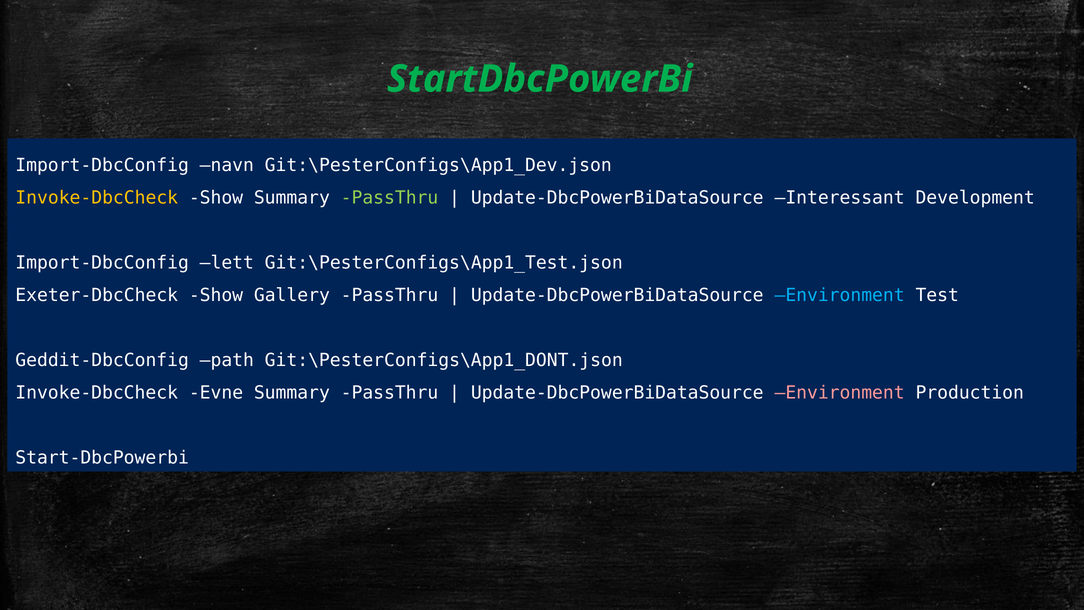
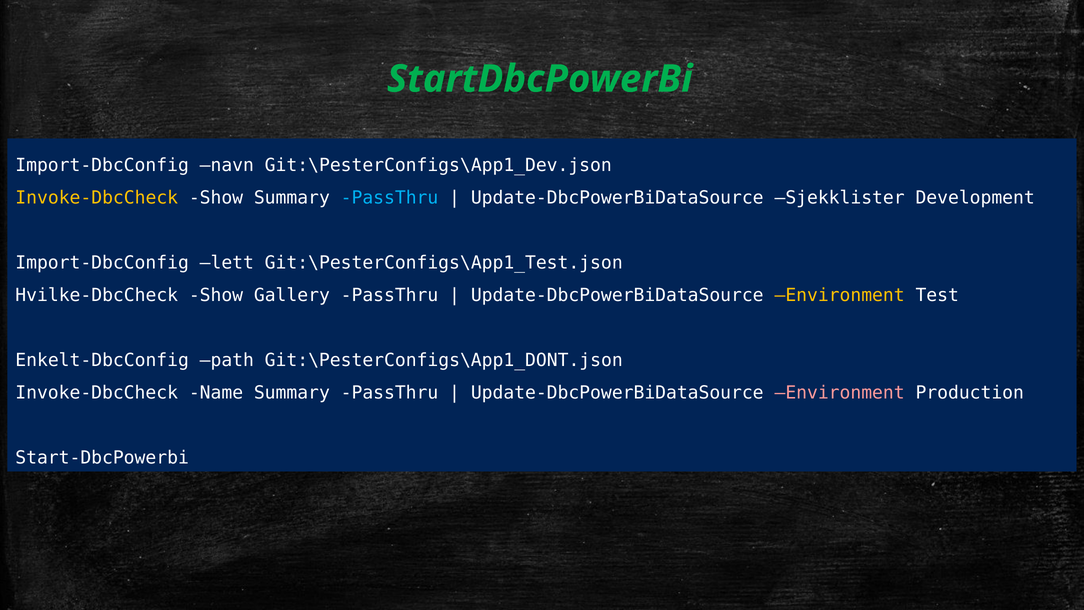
PassThru colour: light green -> light blue (389, 198)
Interessant: Interessant -> Sjekklister (840, 198)
Exeter-DbcCheck: Exeter-DbcCheck -> Hvilke-DbcCheck (97, 295)
Environment colour: light blue -> yellow (840, 295)
Geddit-DbcConfig: Geddit-DbcConfig -> Enkelt-DbcConfig (102, 360)
Evne: Evne -> Name (216, 393)
